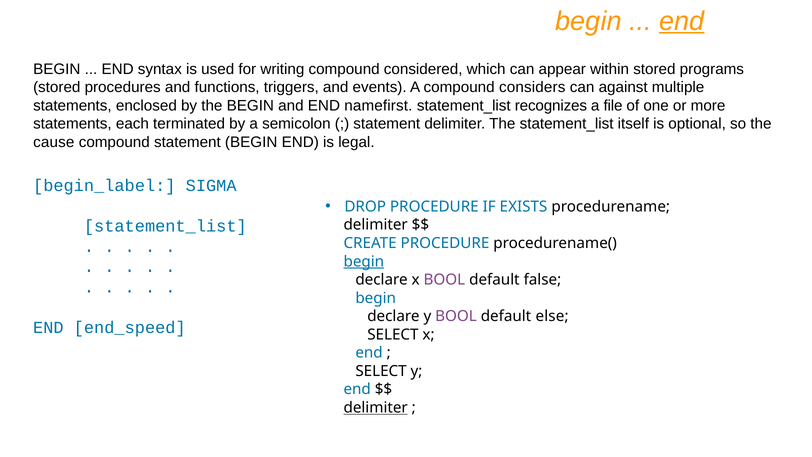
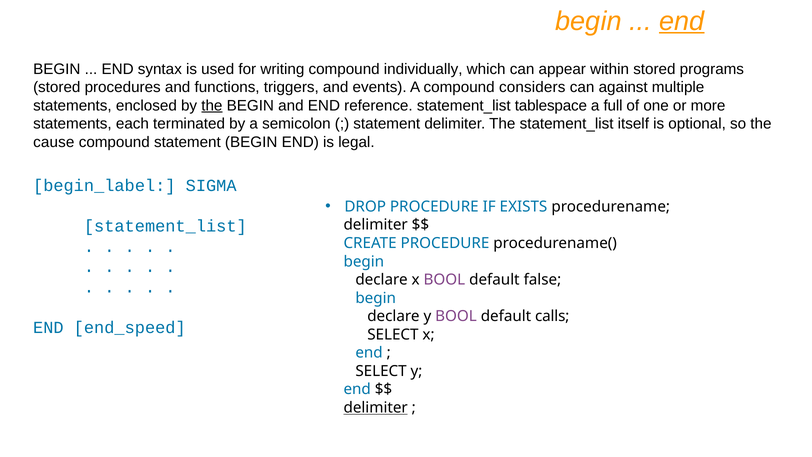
considered: considered -> individually (423, 69)
the underline: none -> present (212, 106)
namefirst: namefirst -> reference (378, 106)
recognizes: recognizes -> tablespace (551, 106)
file: file -> full (613, 106)
begin underline: present -> none (364, 261)
else: else -> calls (552, 316)
